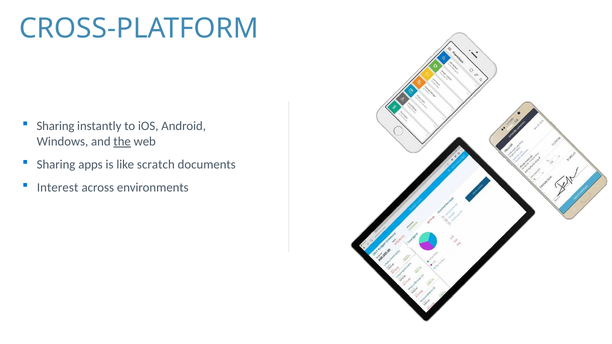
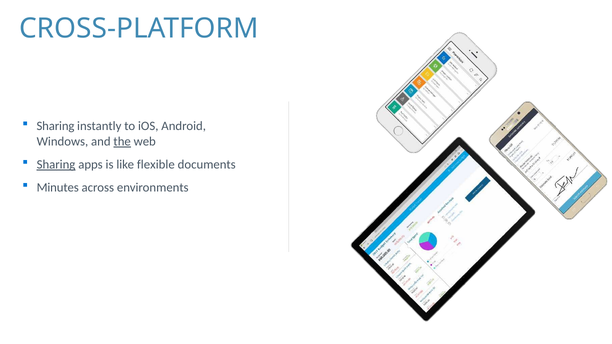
Sharing underline: none -> present (56, 165)
scratch: scratch -> flexible (156, 165)
Interest: Interest -> Minutes (58, 188)
